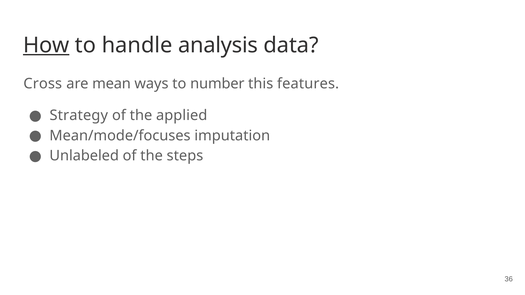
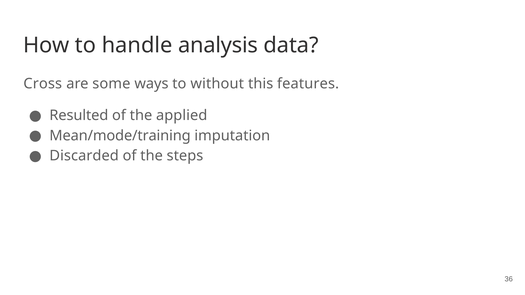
How underline: present -> none (46, 45)
mean: mean -> some (111, 84)
number: number -> without (217, 84)
Strategy: Strategy -> Resulted (79, 116)
Mean/mode/focuses: Mean/mode/focuses -> Mean/mode/training (120, 136)
Unlabeled: Unlabeled -> Discarded (84, 156)
